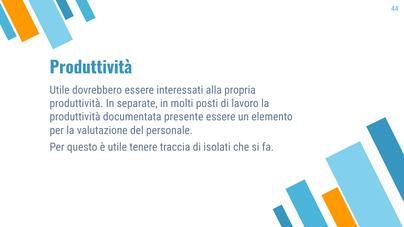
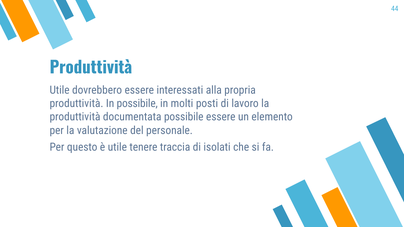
In separate: separate -> possibile (137, 104)
documentata presente: presente -> possibile (184, 117)
